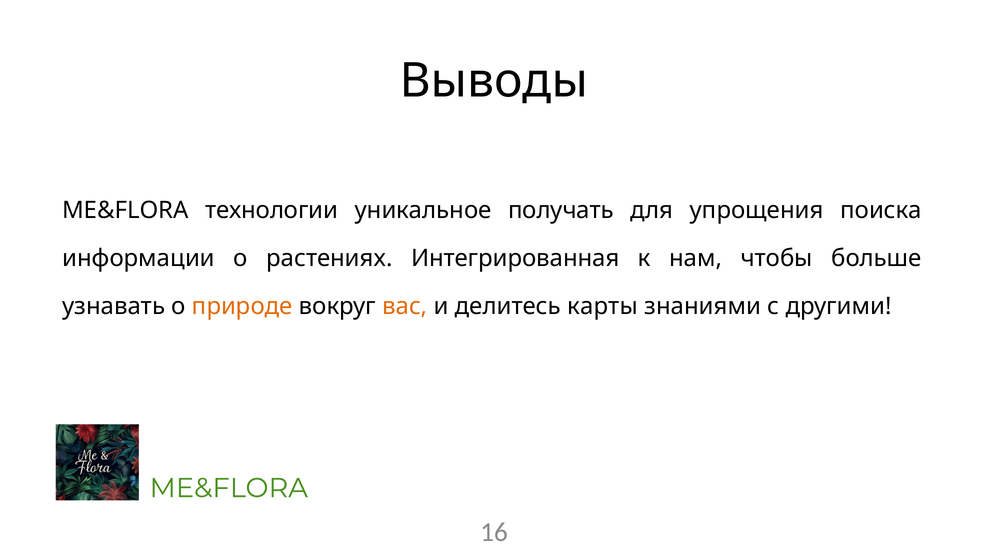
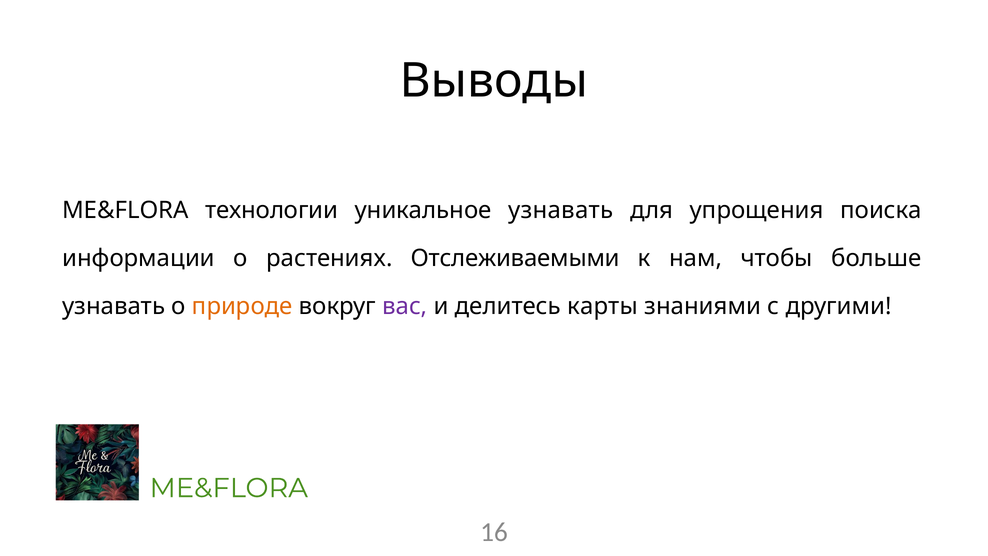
уникальное получать: получать -> узнавать (561, 210)
Интегрированная: Интегрированная -> Отслеживаемыми (515, 258)
вас colour: orange -> purple (405, 306)
